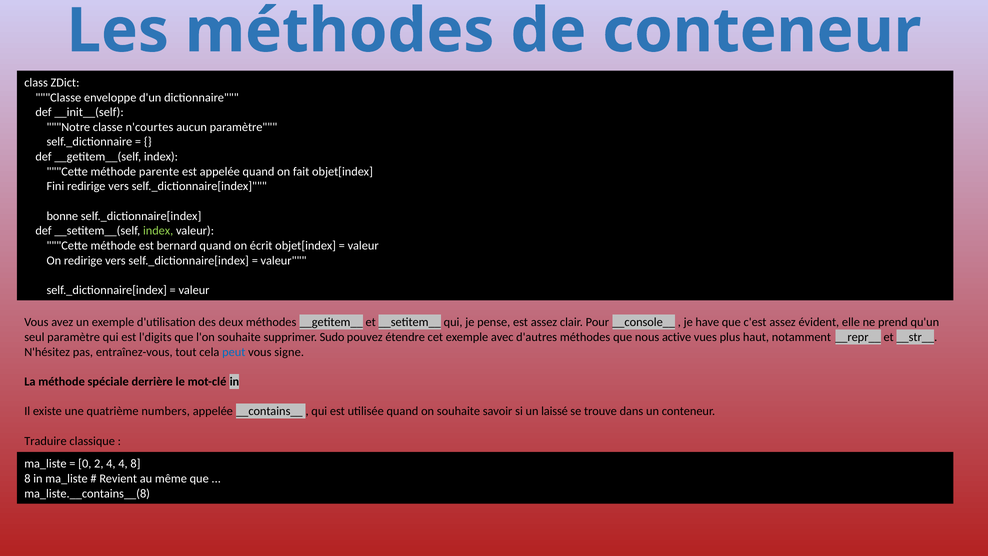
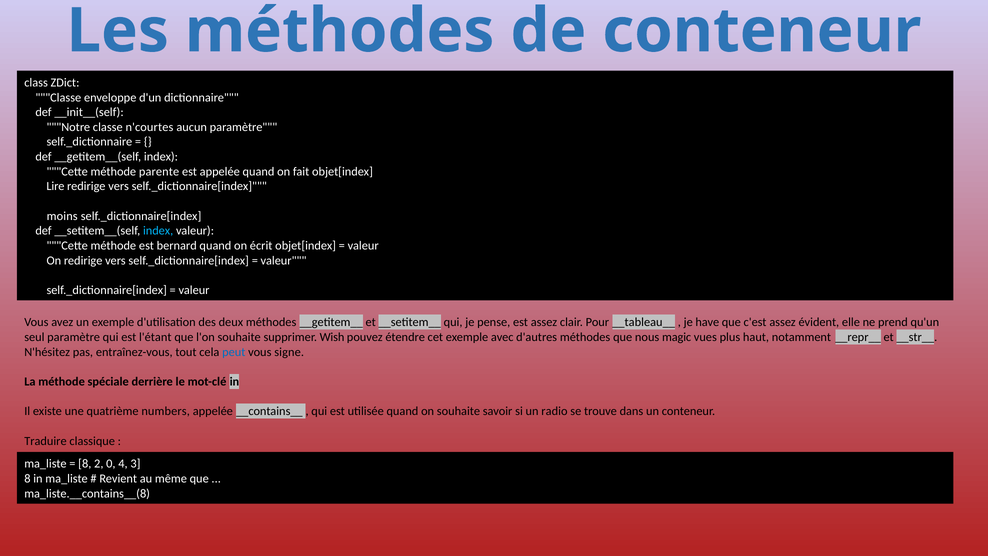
Fini: Fini -> Lire (55, 186)
bonne: bonne -> moins (62, 216)
index colour: light green -> light blue (158, 231)
__console__: __console__ -> __tableau__ (644, 322)
l'digits: l'digits -> l'étant (155, 337)
Sudo: Sudo -> Wish (332, 337)
active: active -> magic (677, 337)
laissé: laissé -> radio (554, 411)
0: 0 -> 8 (85, 464)
2 4: 4 -> 0 (111, 464)
4 8: 8 -> 3 (135, 464)
